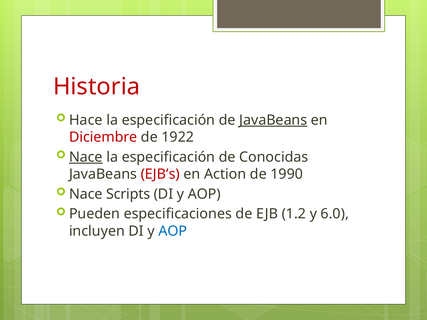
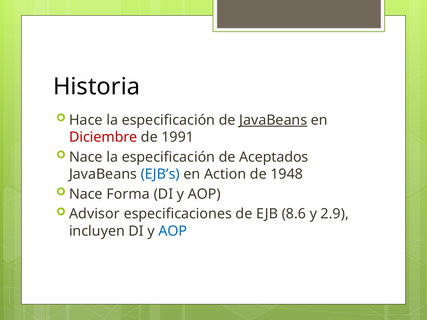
Historia colour: red -> black (97, 87)
1922: 1922 -> 1991 (178, 137)
Nace underline: present -> none (86, 157)
Conocidas: Conocidas -> Aceptados (274, 157)
EJB’s colour: red -> blue (160, 174)
1990: 1990 -> 1948 (287, 174)
Scripts: Scripts -> Forma (128, 194)
Pueden: Pueden -> Advisor (94, 214)
1.2: 1.2 -> 8.6 (294, 214)
6.0: 6.0 -> 2.9 (335, 214)
